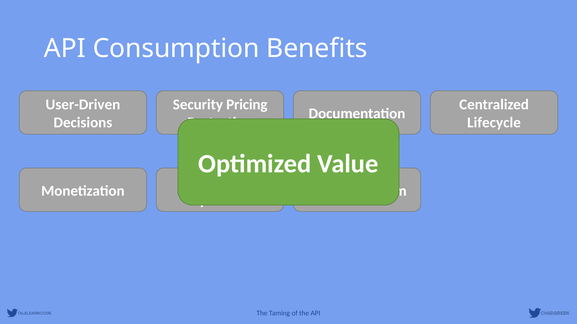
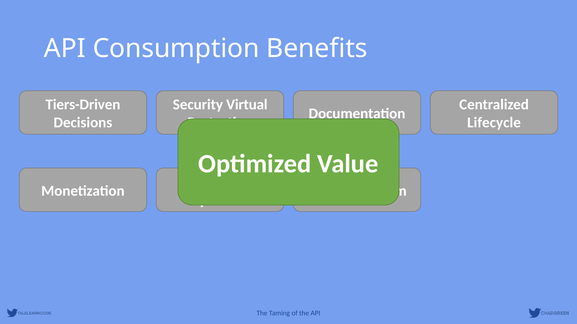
User-Driven: User-Driven -> Tiers-Driven (83, 105)
Pricing: Pricing -> Virtual (247, 105)
